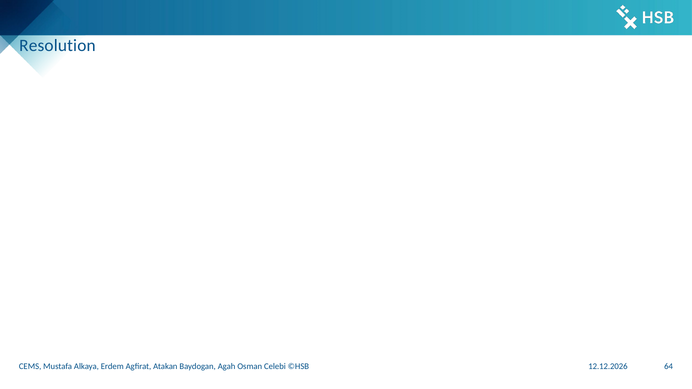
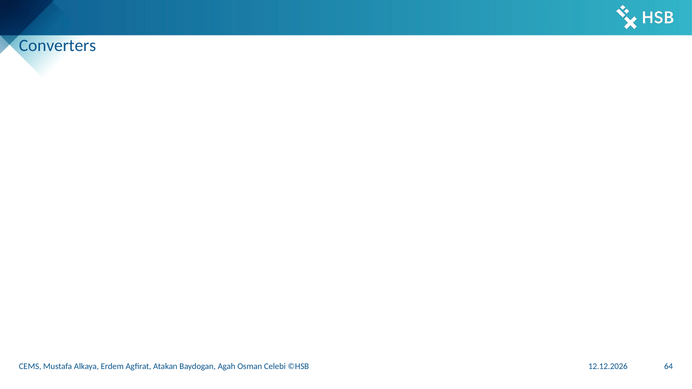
Resolution: Resolution -> Converters (58, 45)
